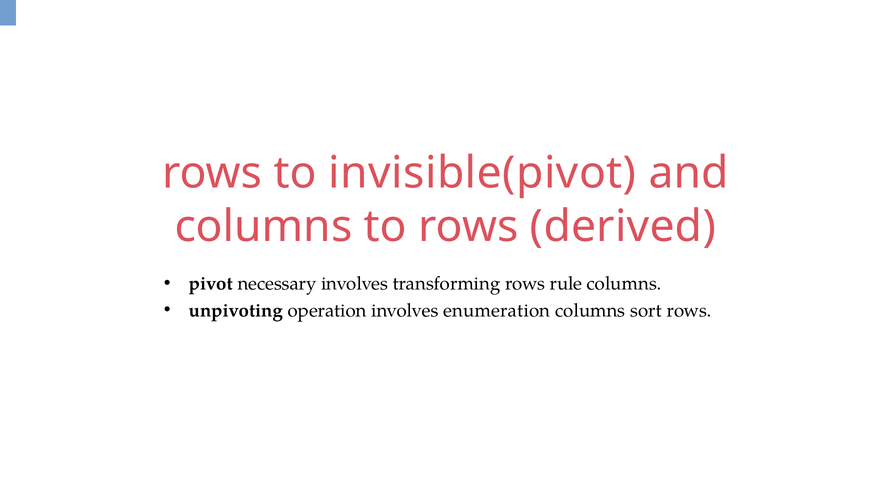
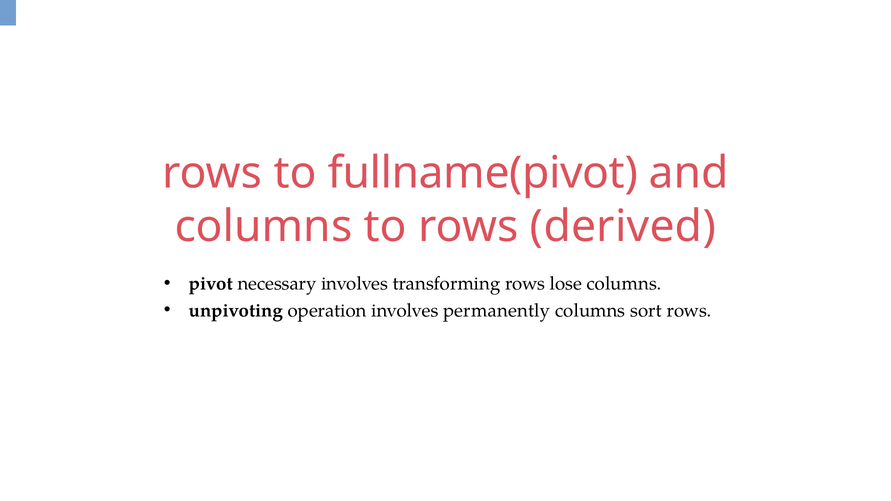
invisible(pivot: invisible(pivot -> fullname(pivot (483, 173)
rule: rule -> lose (566, 284)
enumeration: enumeration -> permanently (497, 310)
